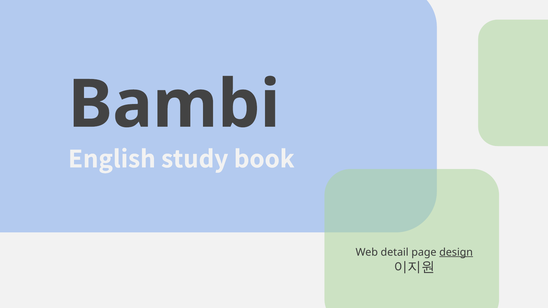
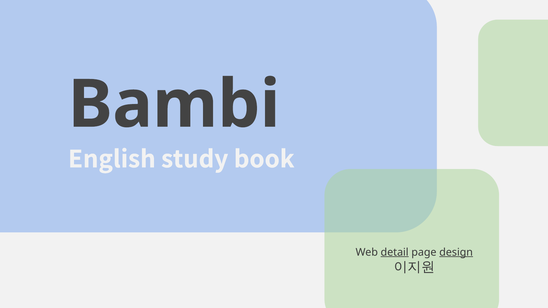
detail underline: none -> present (395, 252)
